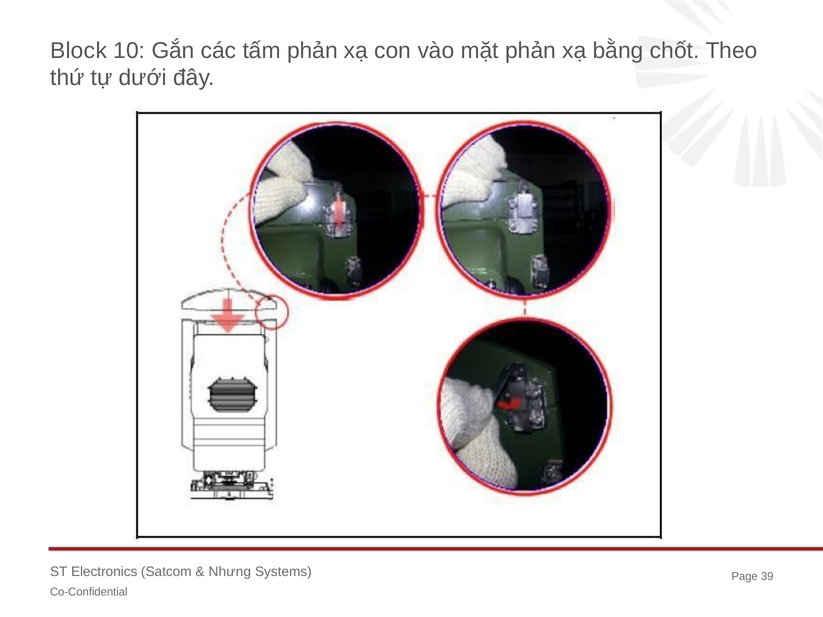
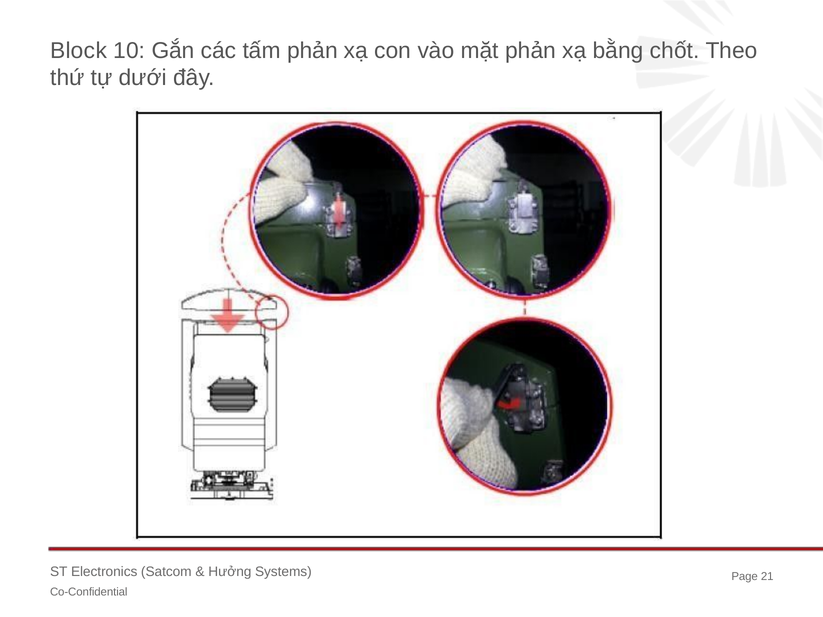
Nhưng: Nhưng -> Hưởng (230, 572)
39: 39 -> 21 (767, 577)
